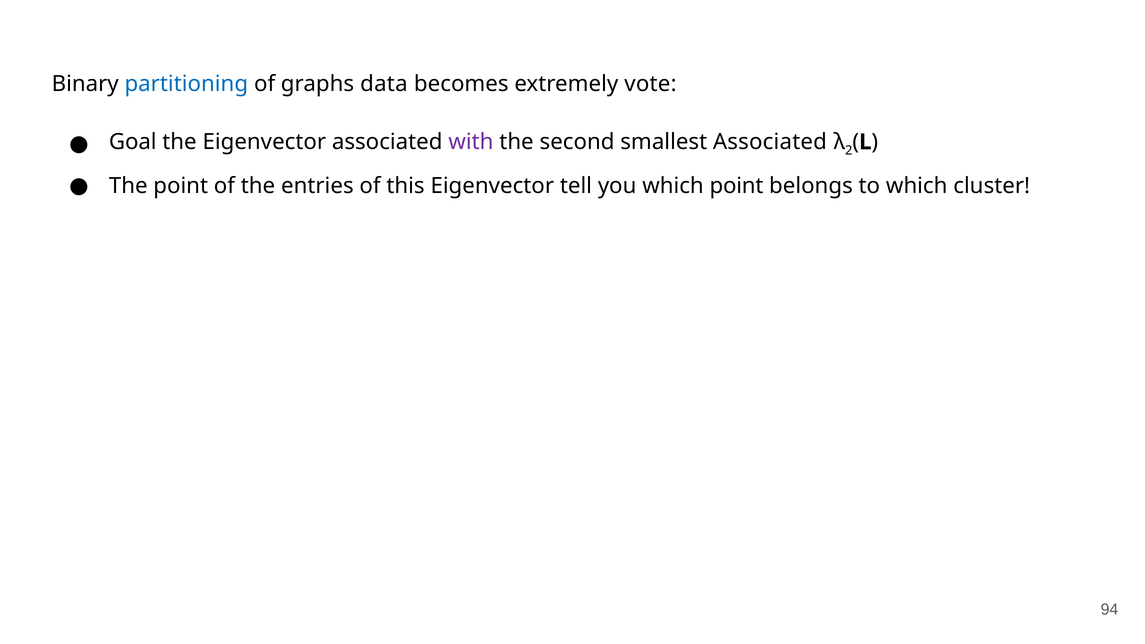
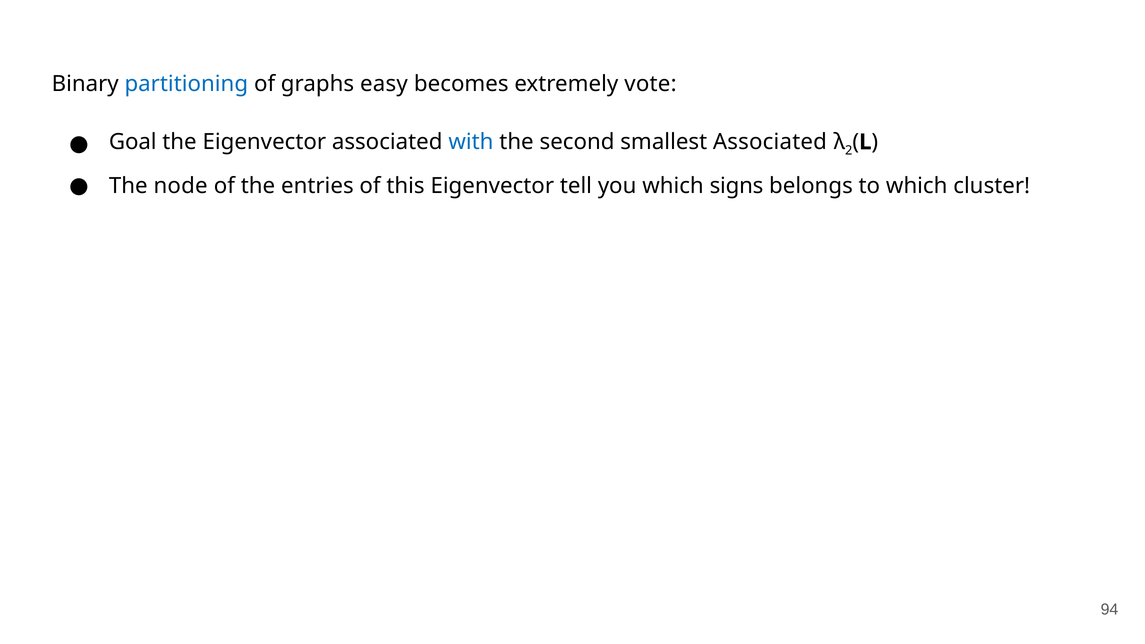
data: data -> easy (384, 84)
with colour: purple -> blue (471, 142)
The point: point -> node (181, 186)
which point: point -> signs (737, 186)
